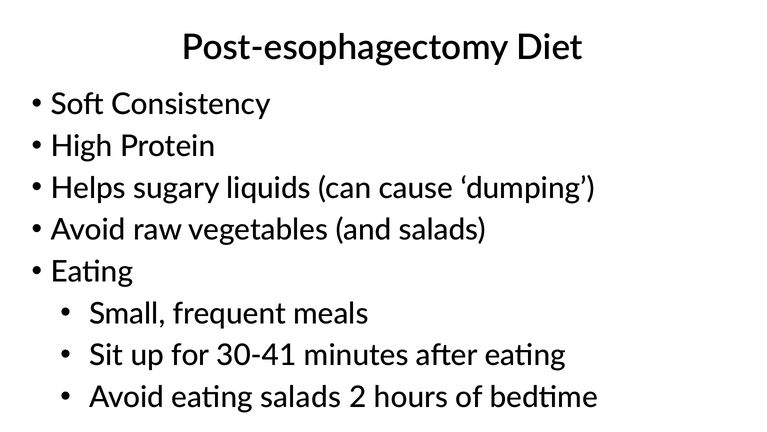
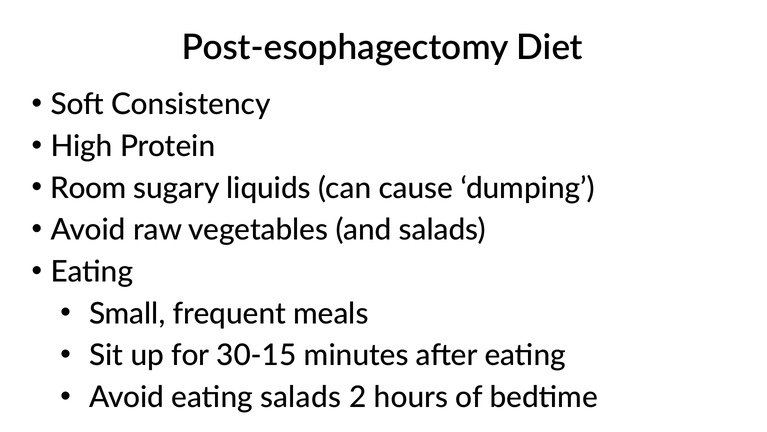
Helps: Helps -> Room (88, 188)
30-41: 30-41 -> 30-15 (256, 355)
